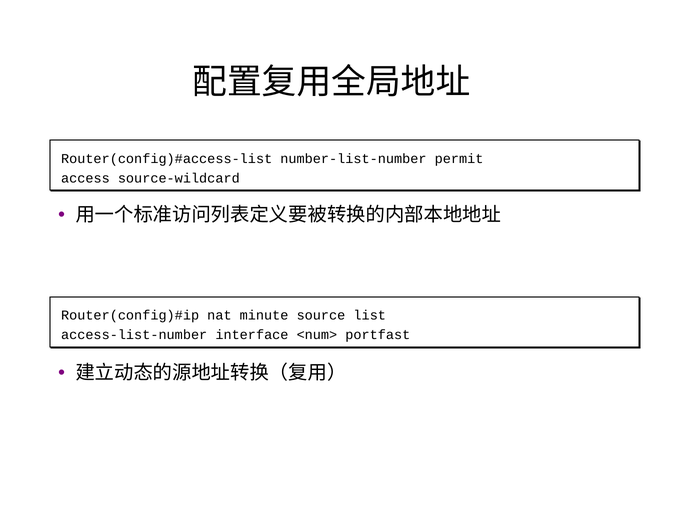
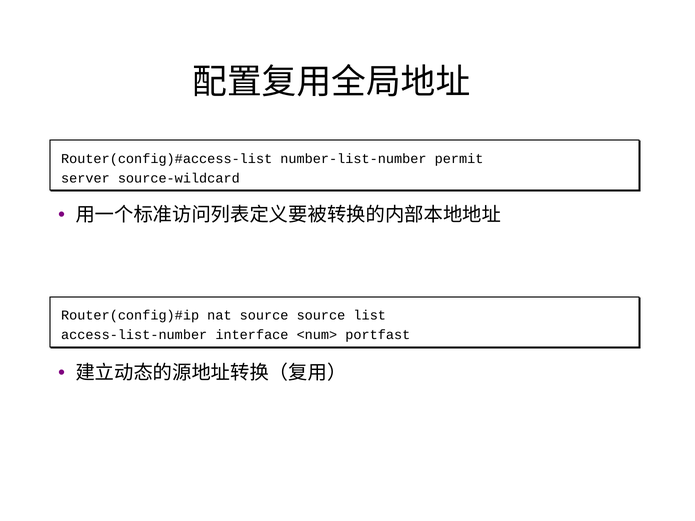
access: access -> server (85, 178)
nat minute: minute -> source (264, 316)
